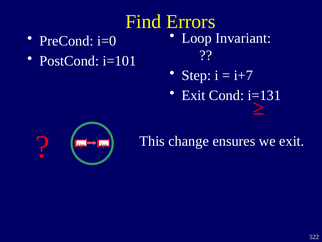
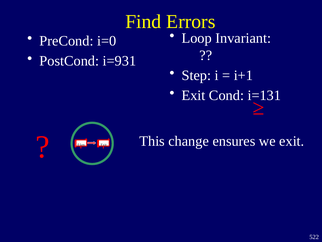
i=101: i=101 -> i=931 (119, 61)
i+7: i+7 -> i+1 (243, 75)
